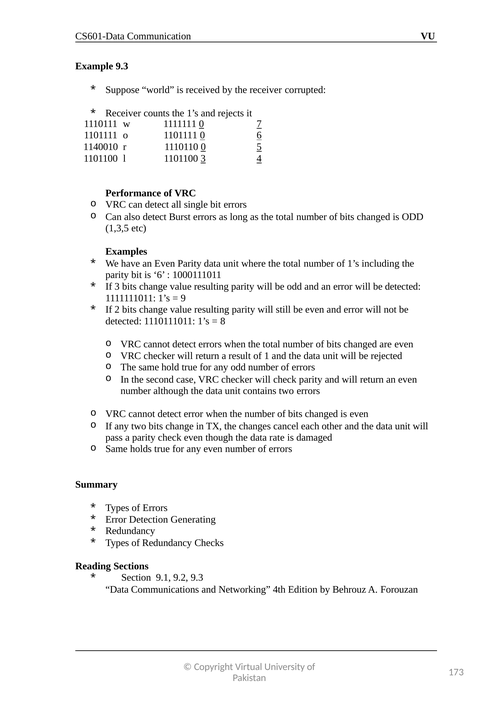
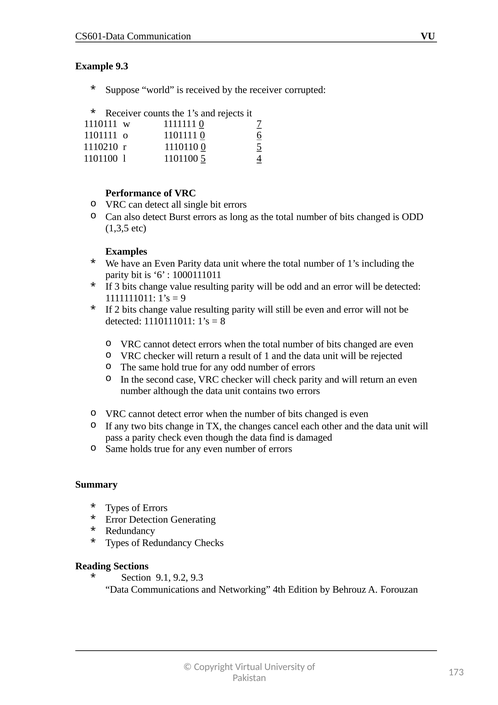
1140010: 1140010 -> 1110210 (101, 147)
1101100 3: 3 -> 5 (203, 158)
rate: rate -> find (277, 437)
